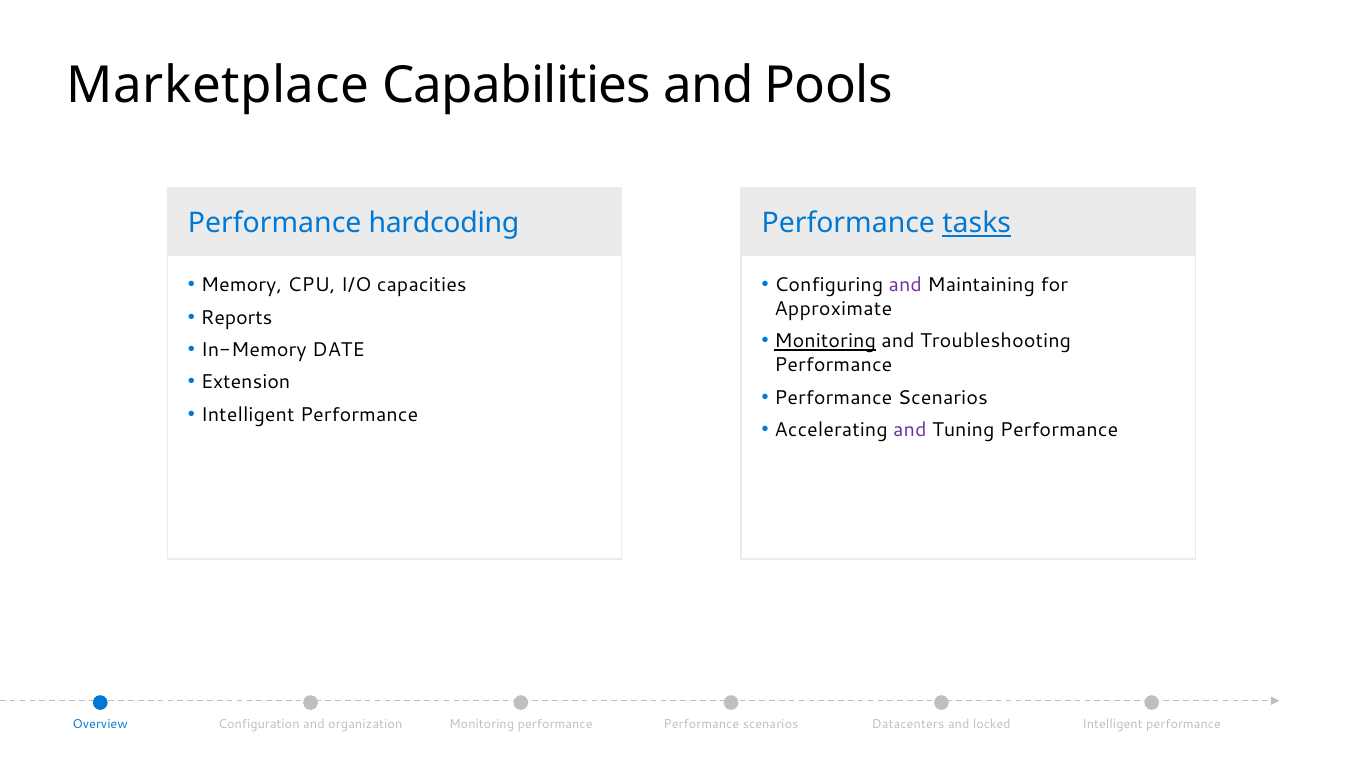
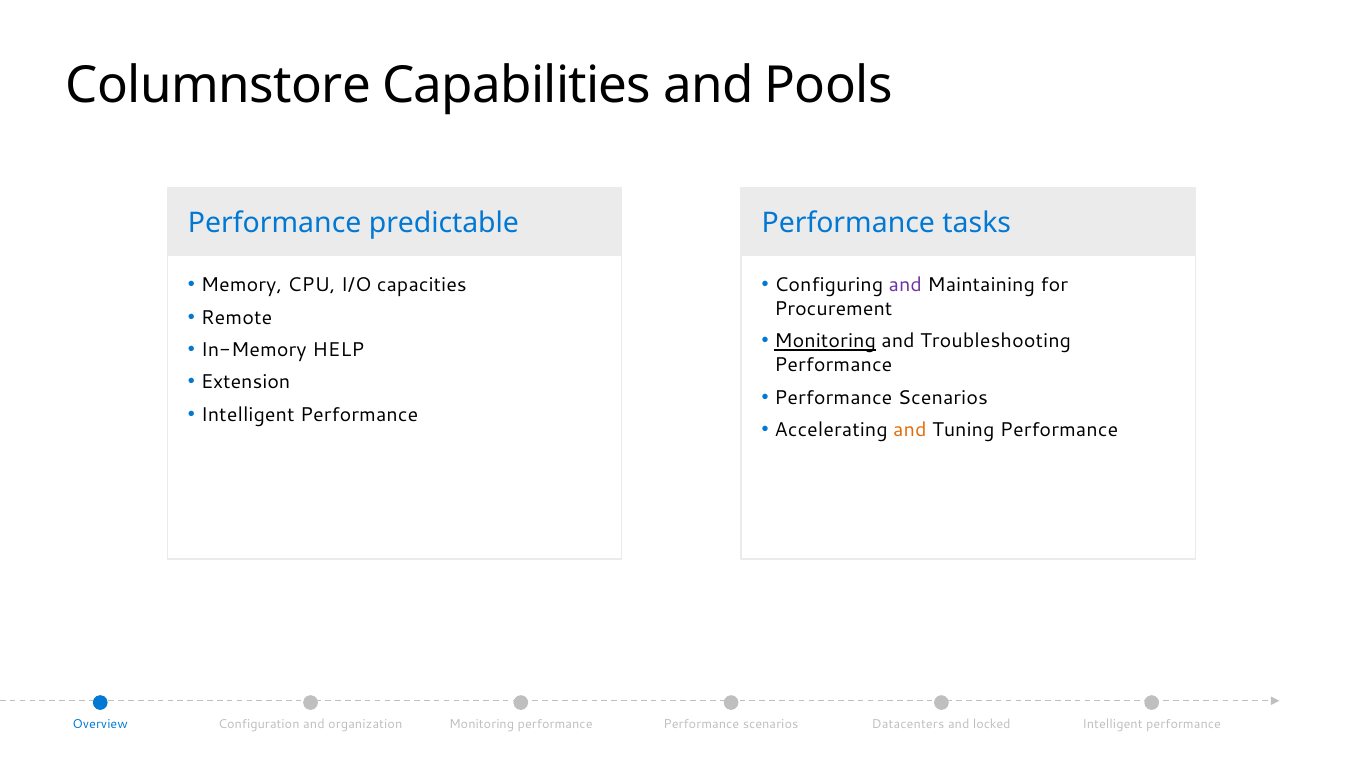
Marketplace: Marketplace -> Columnstore (218, 85)
hardcoding: hardcoding -> predictable (444, 223)
tasks underline: present -> none (977, 223)
Approximate: Approximate -> Procurement (833, 309)
Reports: Reports -> Remote (237, 317)
DATE: DATE -> HELP (338, 350)
and colour: purple -> orange (910, 430)
